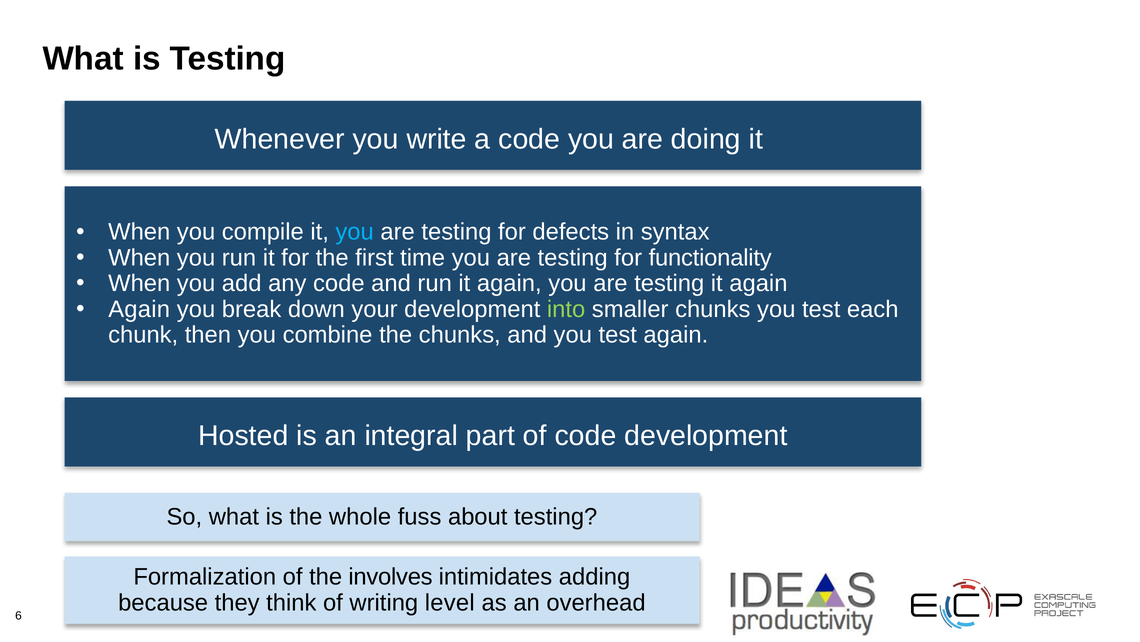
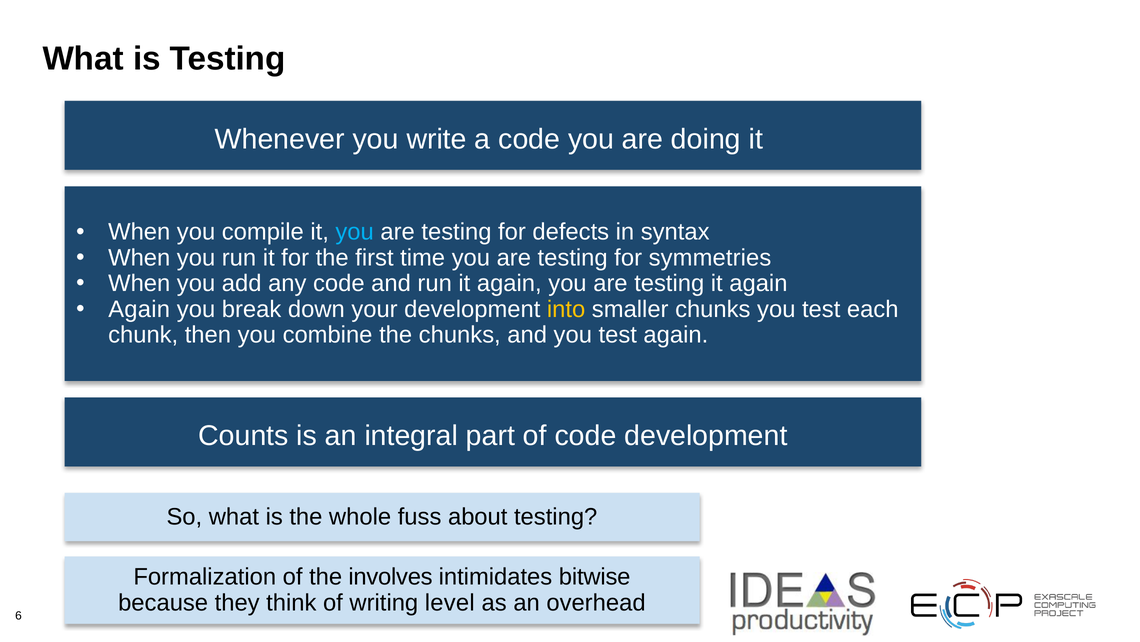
functionality: functionality -> symmetries (710, 258)
into colour: light green -> yellow (566, 309)
Hosted: Hosted -> Counts (243, 436)
adding: adding -> bitwise (595, 577)
